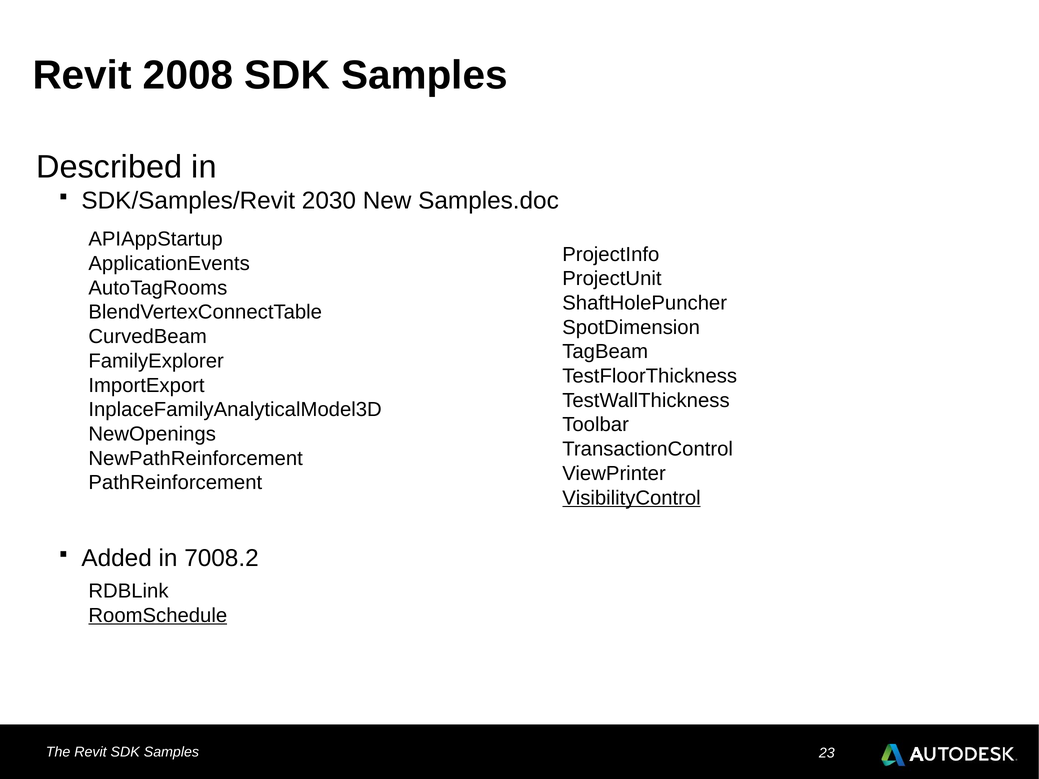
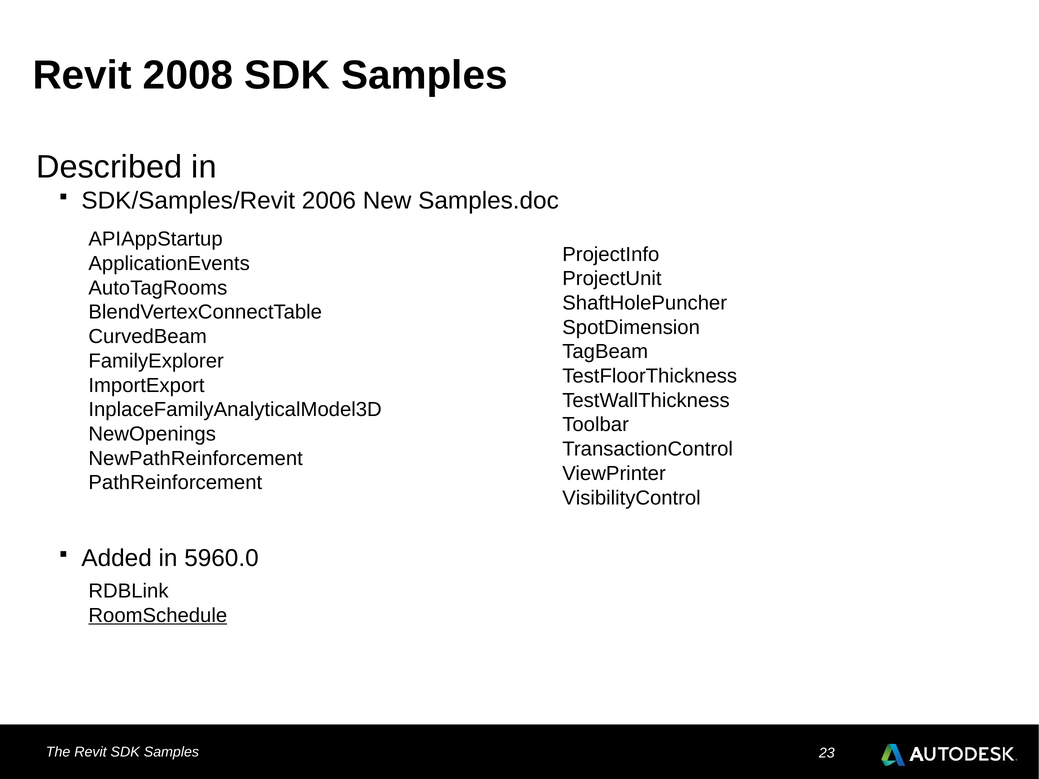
2030: 2030 -> 2006 (329, 201)
VisibilityControl underline: present -> none (632, 498)
7008.2: 7008.2 -> 5960.0 (221, 559)
